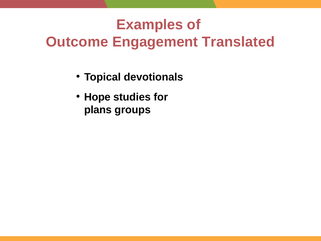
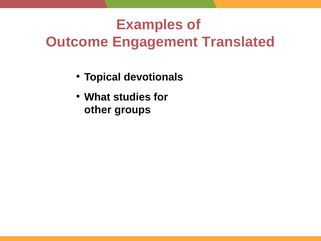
Hope: Hope -> What (97, 97)
plans: plans -> other (98, 110)
